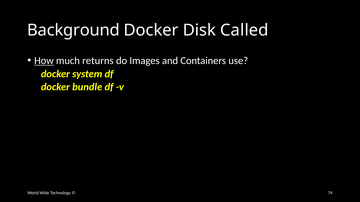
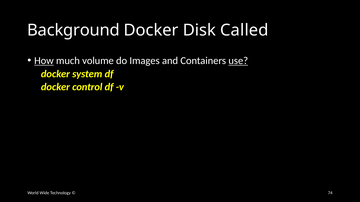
returns: returns -> volume (98, 61)
use underline: none -> present (238, 61)
bundle: bundle -> control (87, 87)
